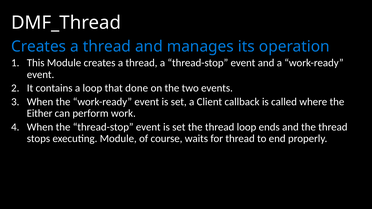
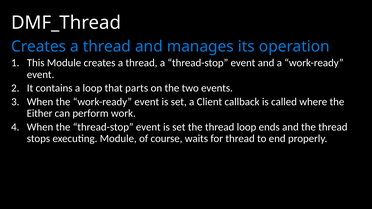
done: done -> parts (137, 88)
